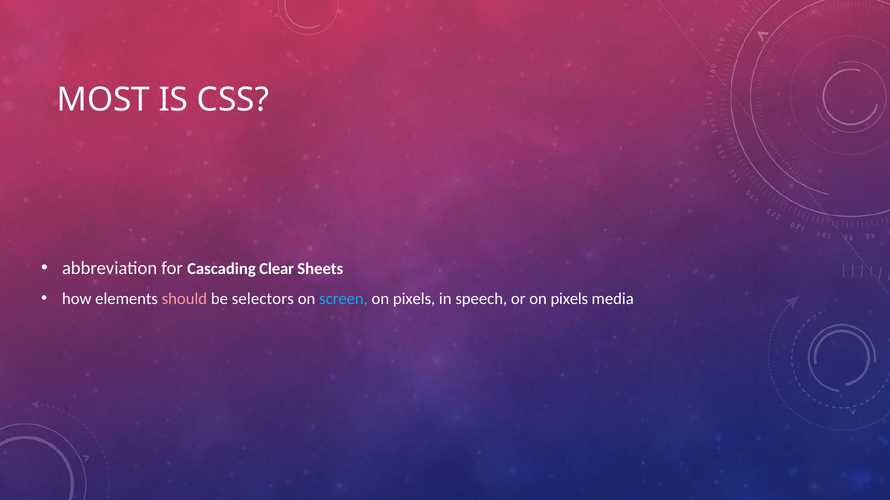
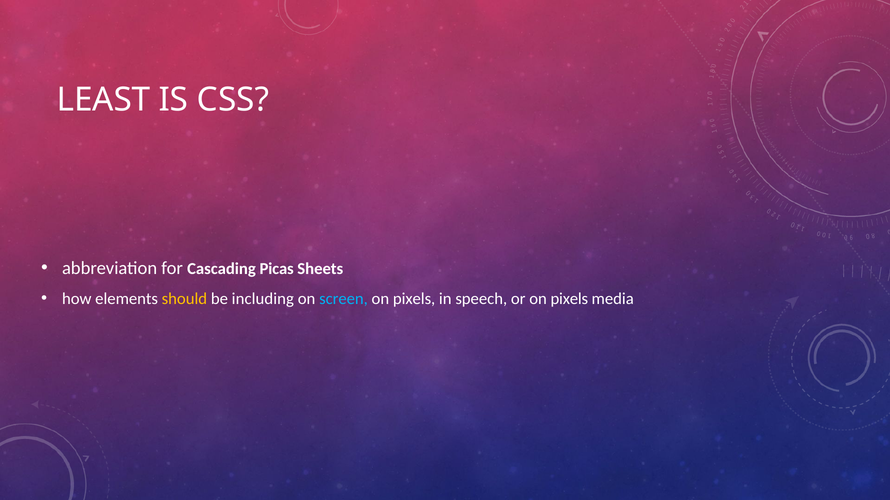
MOST: MOST -> LEAST (103, 100)
Clear: Clear -> Picas (277, 269)
should colour: pink -> yellow (184, 299)
selectors: selectors -> including (263, 299)
